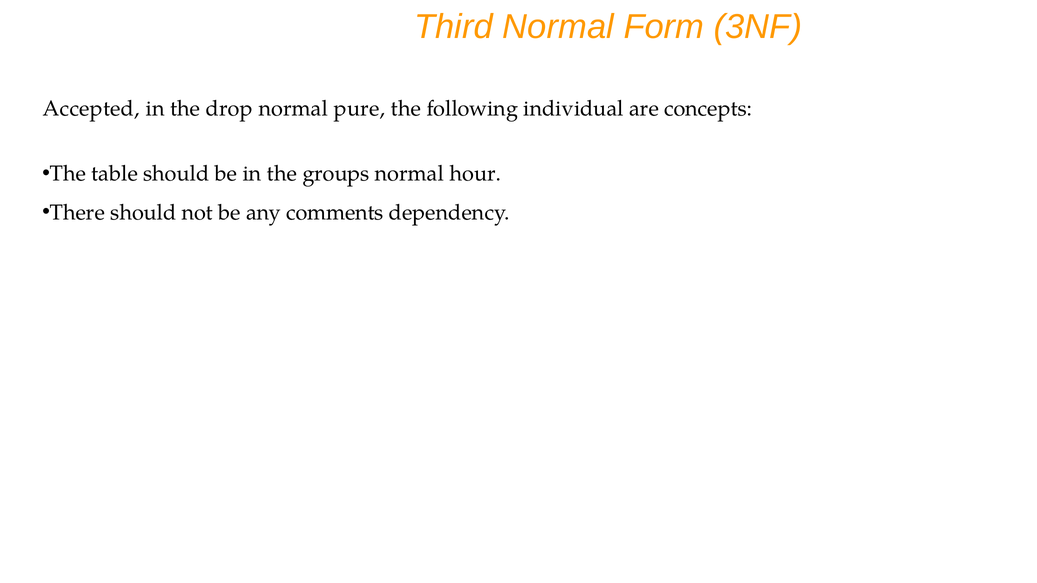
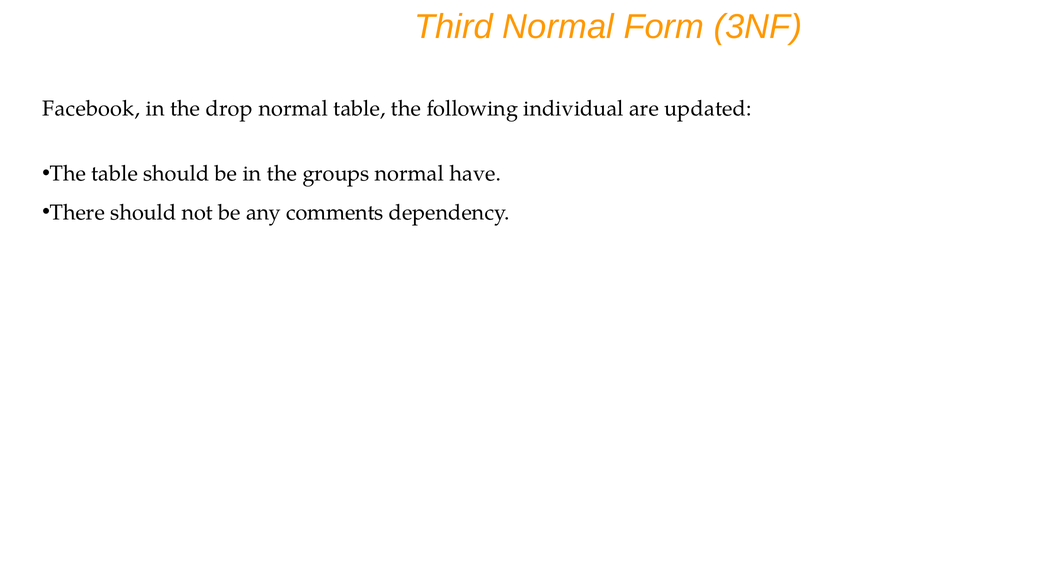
Accepted: Accepted -> Facebook (91, 109)
normal pure: pure -> table (359, 109)
concepts: concepts -> updated (708, 109)
hour: hour -> have (475, 174)
